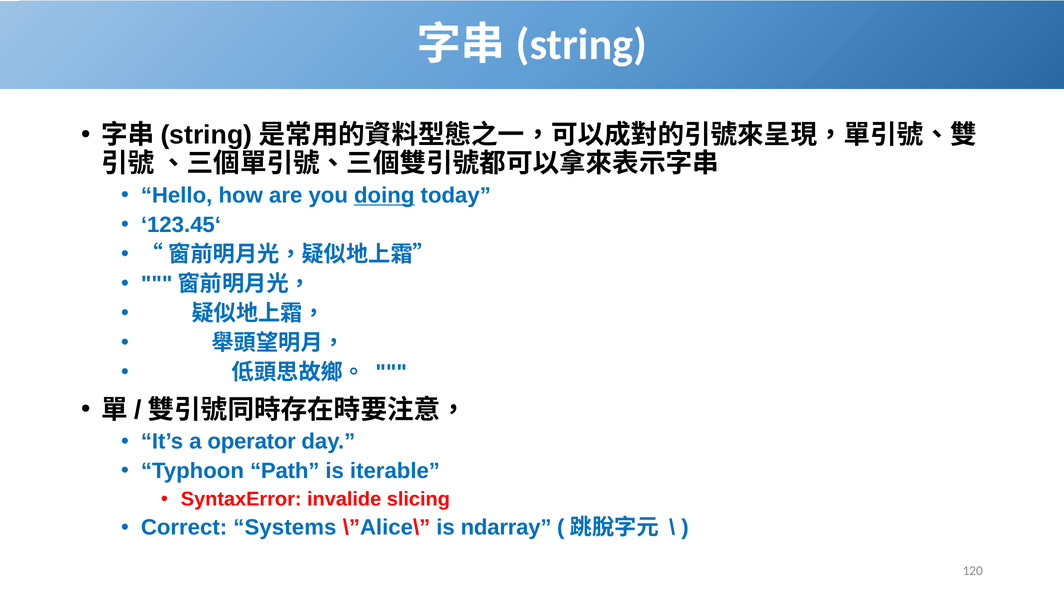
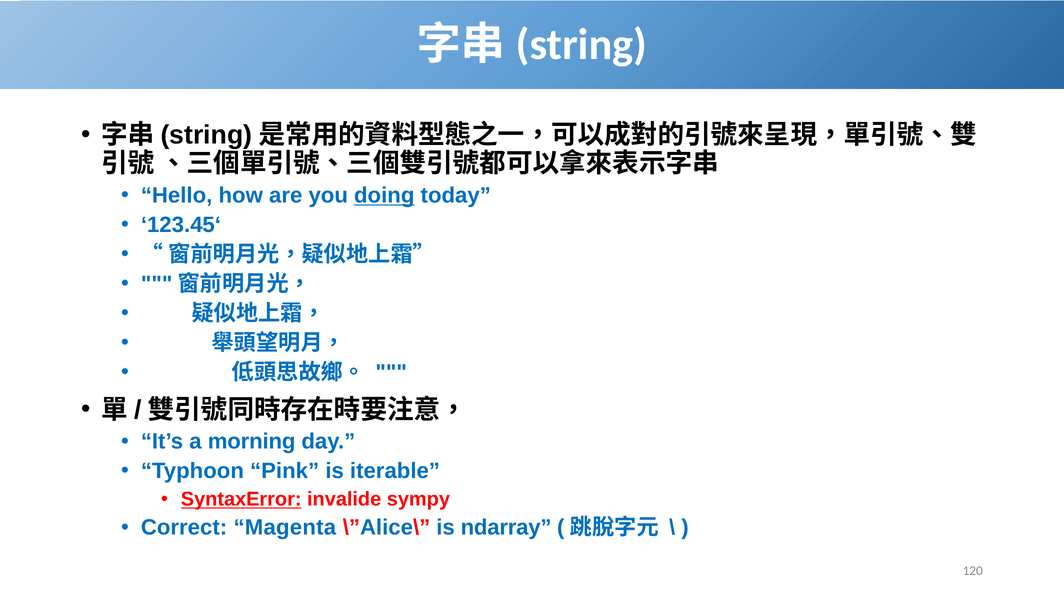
operator: operator -> morning (252, 442)
Path: Path -> Pink (285, 471)
SyntaxError underline: none -> present (241, 500)
slicing: slicing -> sympy (418, 500)
Systems: Systems -> Magenta (285, 528)
